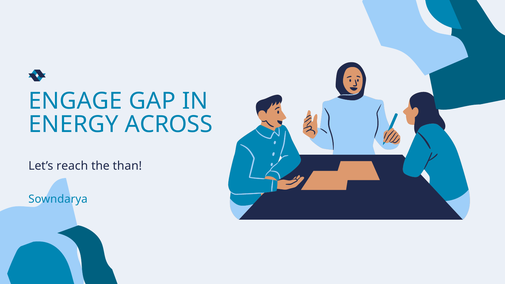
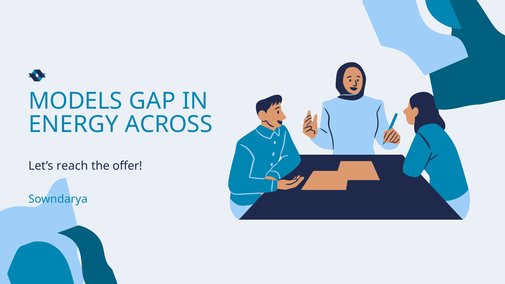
ENGAGE: ENGAGE -> MODELS (75, 101)
than: than -> offer (127, 166)
